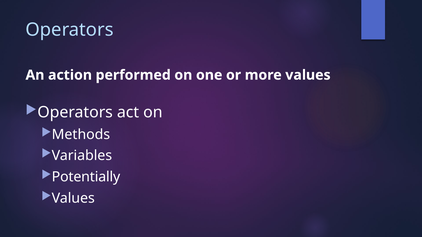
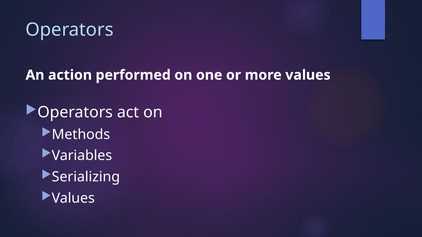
Potentially: Potentially -> Serializing (86, 177)
